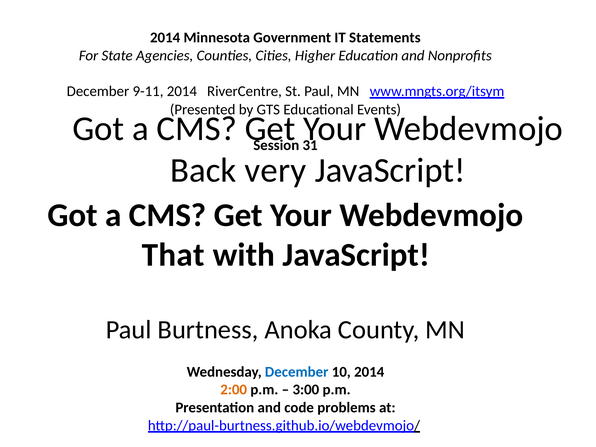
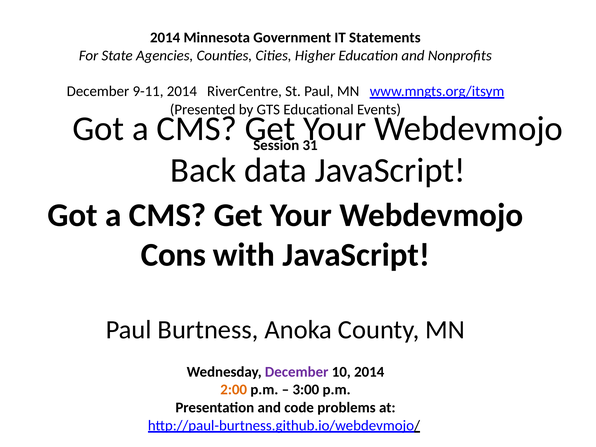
very: very -> data (276, 171)
That: That -> Cons (173, 255)
December colour: blue -> purple (297, 372)
